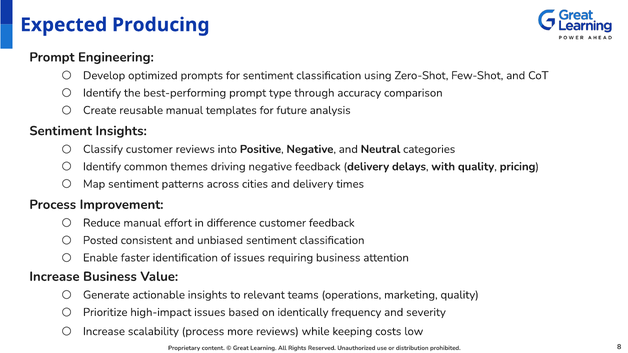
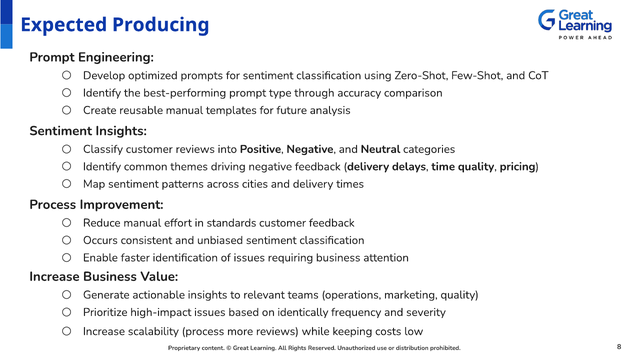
with: with -> time (443, 167)
difference: difference -> standards (232, 223)
Posted: Posted -> Occurs (100, 240)
